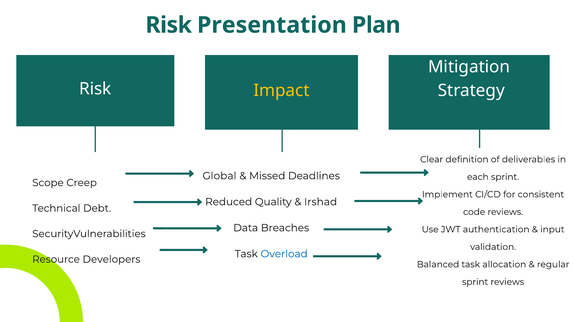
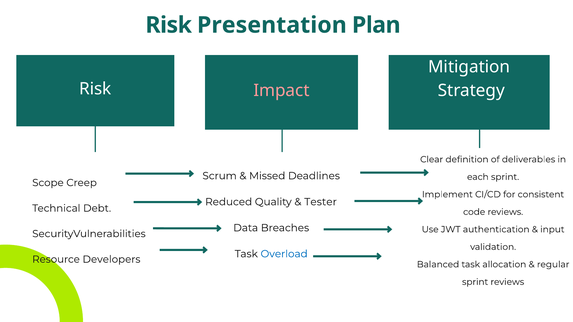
Impact colour: yellow -> pink (281, 91)
Global: Global -> Scrum (220, 176)
Irshad: Irshad -> Tester (321, 202)
